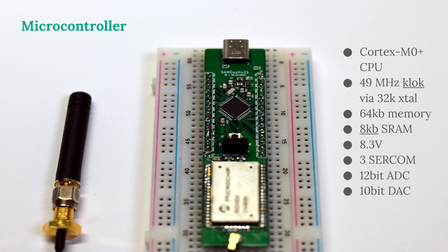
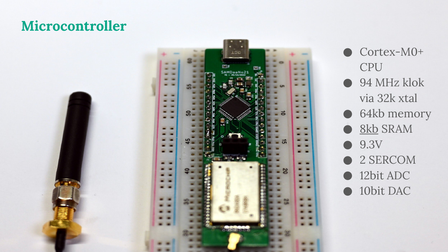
49: 49 -> 94 (366, 83)
klok underline: present -> none (413, 83)
8.3V: 8.3V -> 9.3V (371, 145)
3: 3 -> 2 (363, 160)
